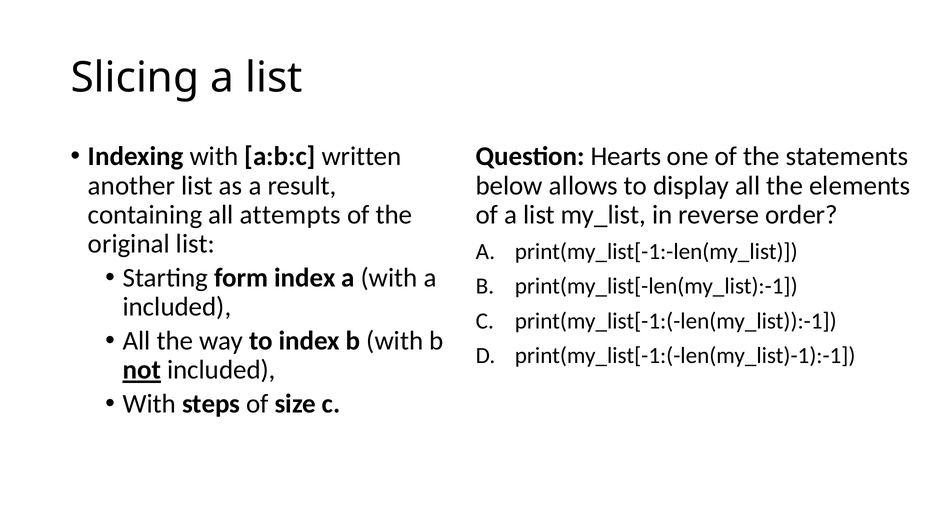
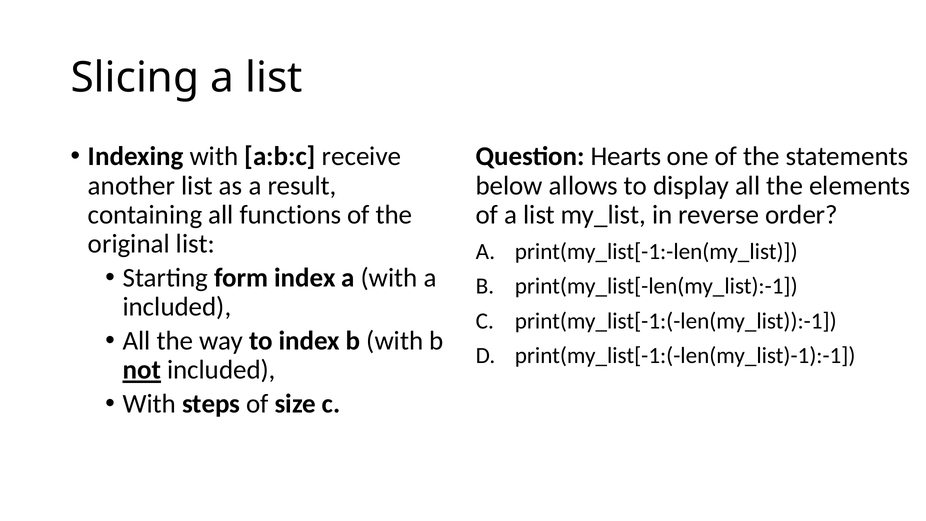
written: written -> receive (362, 157)
attempts: attempts -> functions (290, 215)
